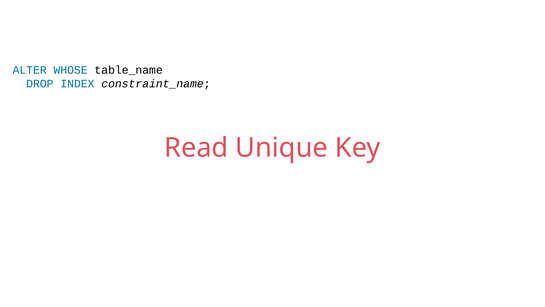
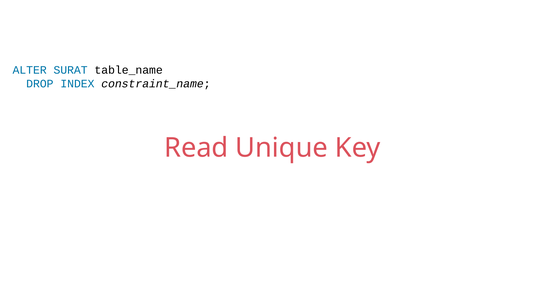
WHOSE: WHOSE -> SURAT (71, 70)
